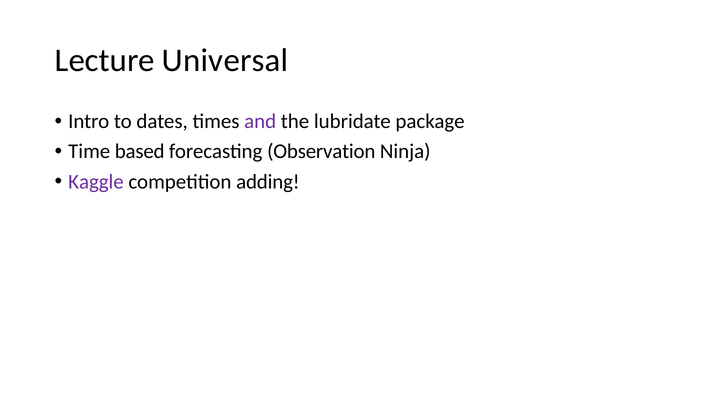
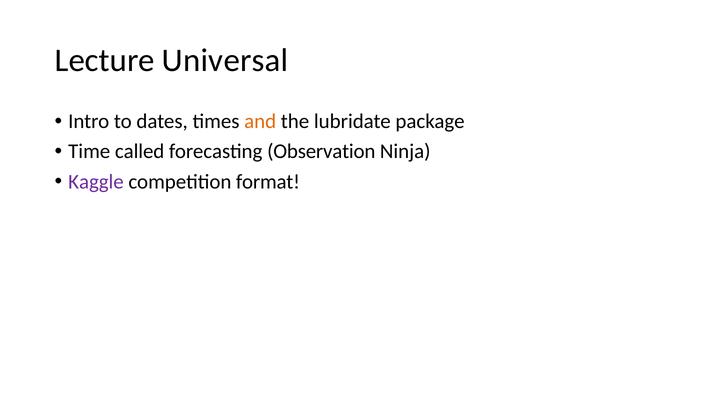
and colour: purple -> orange (260, 121)
based: based -> called (140, 151)
adding: adding -> format (268, 182)
